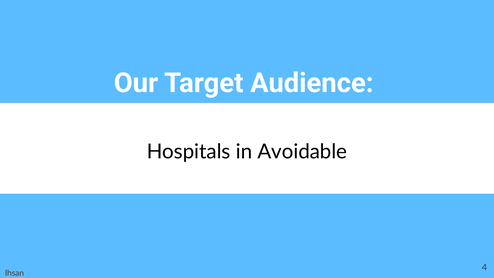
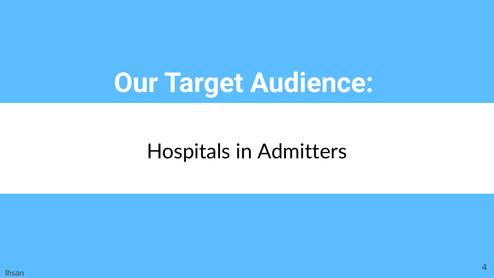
Avoidable: Avoidable -> Admitters (302, 152)
